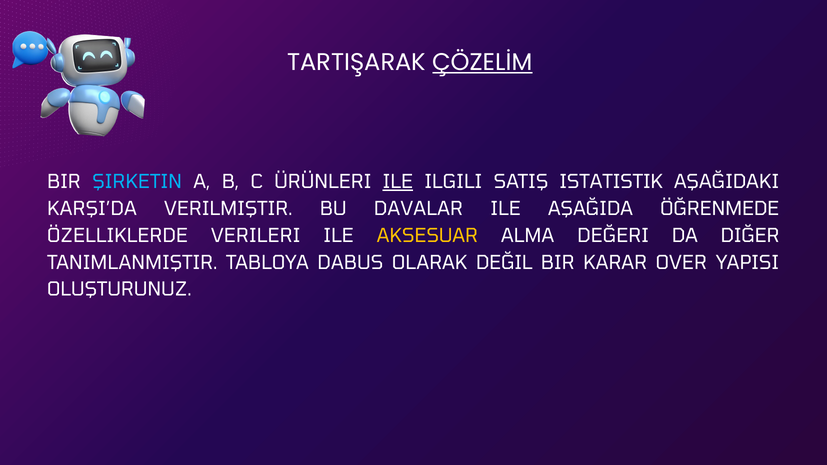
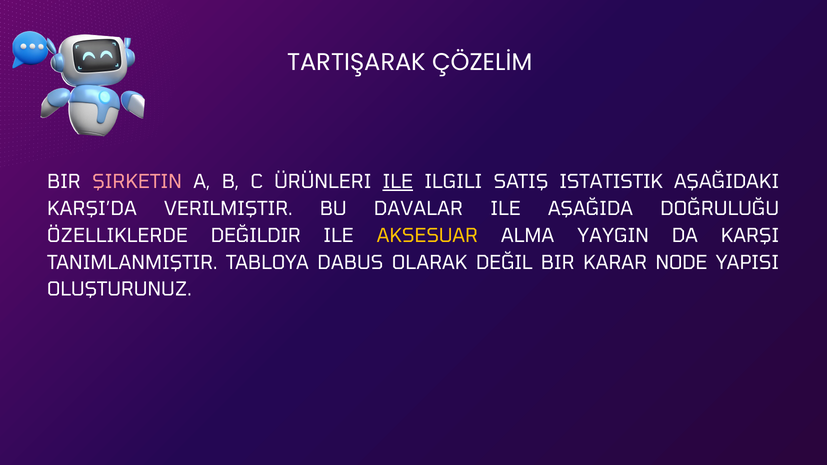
ÇÖZELİM underline: present -> none (482, 62)
ŞIRKETIN colour: light blue -> pink (137, 182)
ÖĞRENMEDE: ÖĞRENMEDE -> DOĞRULUĞU (720, 209)
VERILERI: VERILERI -> DEĞILDIR (256, 236)
DEĞERI: DEĞERI -> YAYGIN (613, 236)
DIĞER: DIĞER -> KARŞI (750, 236)
OVER: OVER -> NODE (681, 263)
